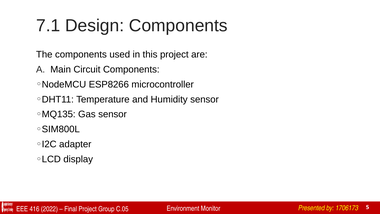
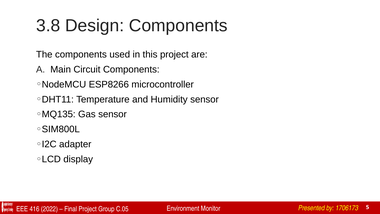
7.1: 7.1 -> 3.8 (48, 26)
